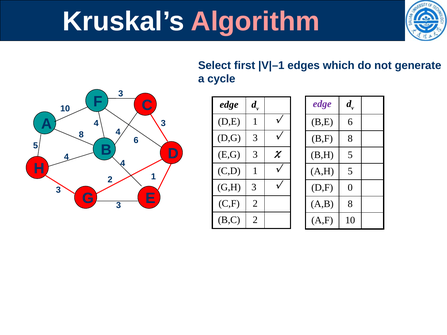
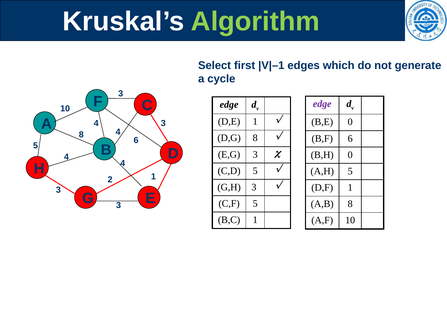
Algorithm colour: pink -> light green (255, 21)
B,E 6: 6 -> 0 (350, 122)
D,G 3: 3 -> 8 (255, 138)
B,F 8: 8 -> 6 (350, 138)
B,H 5: 5 -> 0 (350, 155)
C,D 1: 1 -> 5 (255, 171)
D,F 0: 0 -> 1 (350, 188)
C,F 2: 2 -> 5 (255, 204)
B,C 2: 2 -> 1 (255, 220)
